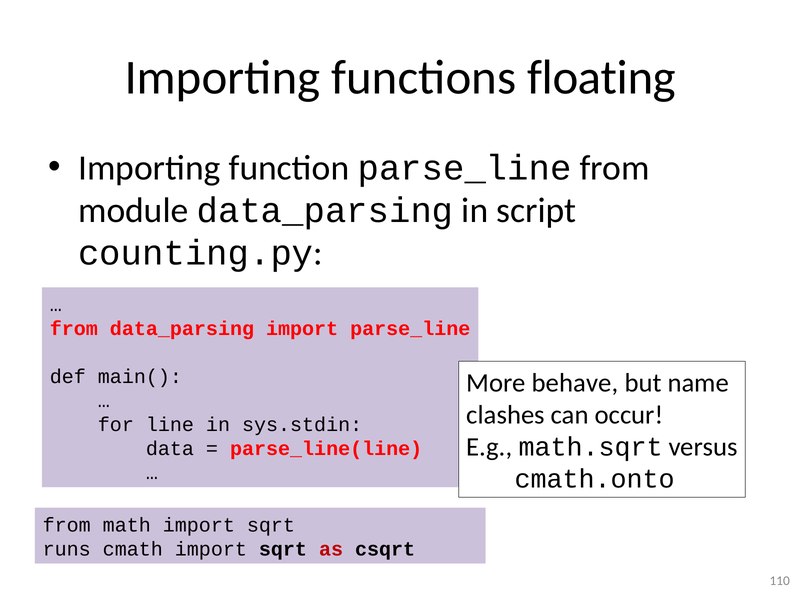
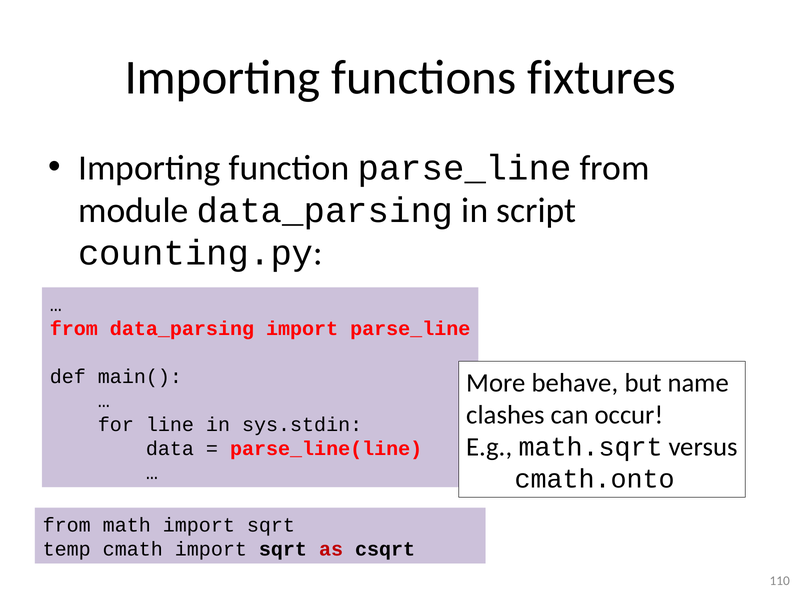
floating: floating -> fixtures (602, 78)
runs: runs -> temp (67, 550)
